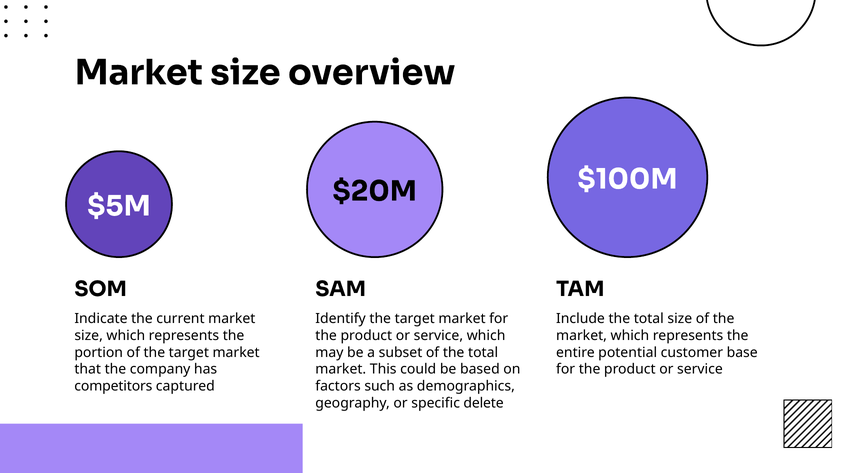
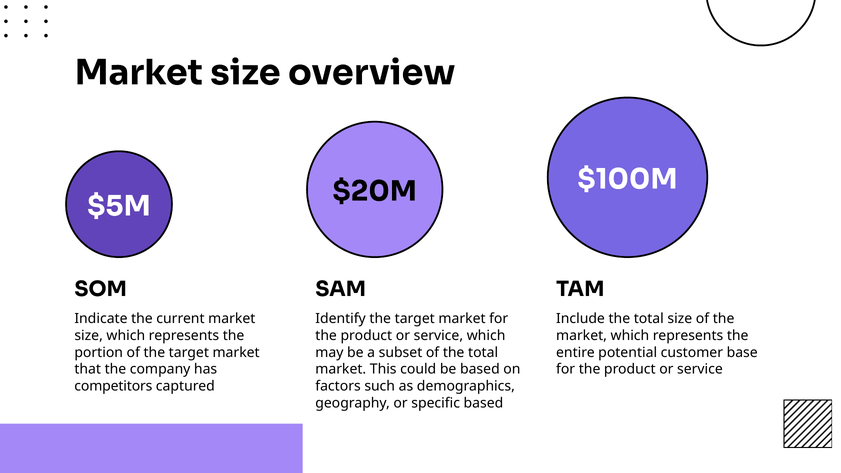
specific delete: delete -> based (483, 403)
